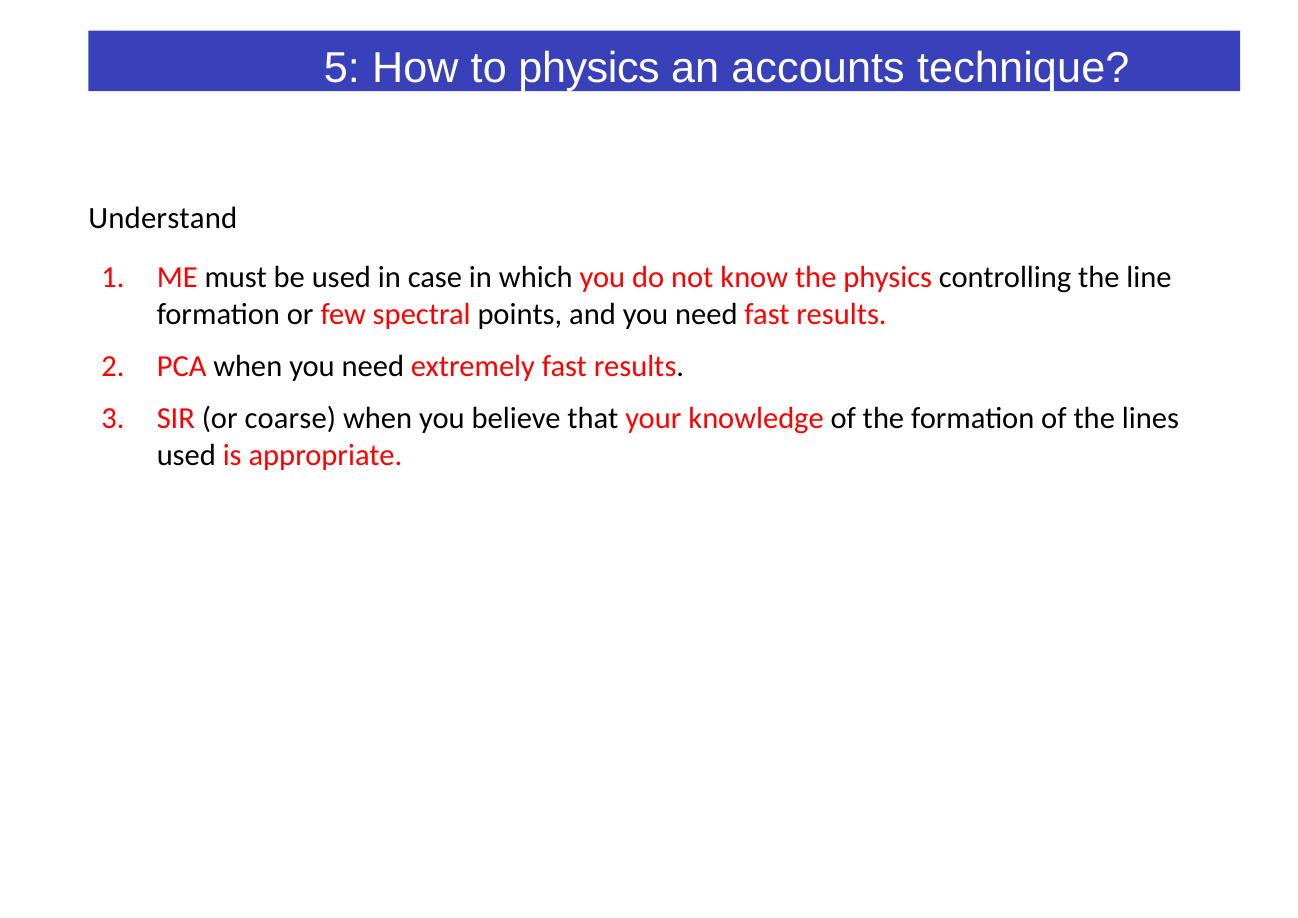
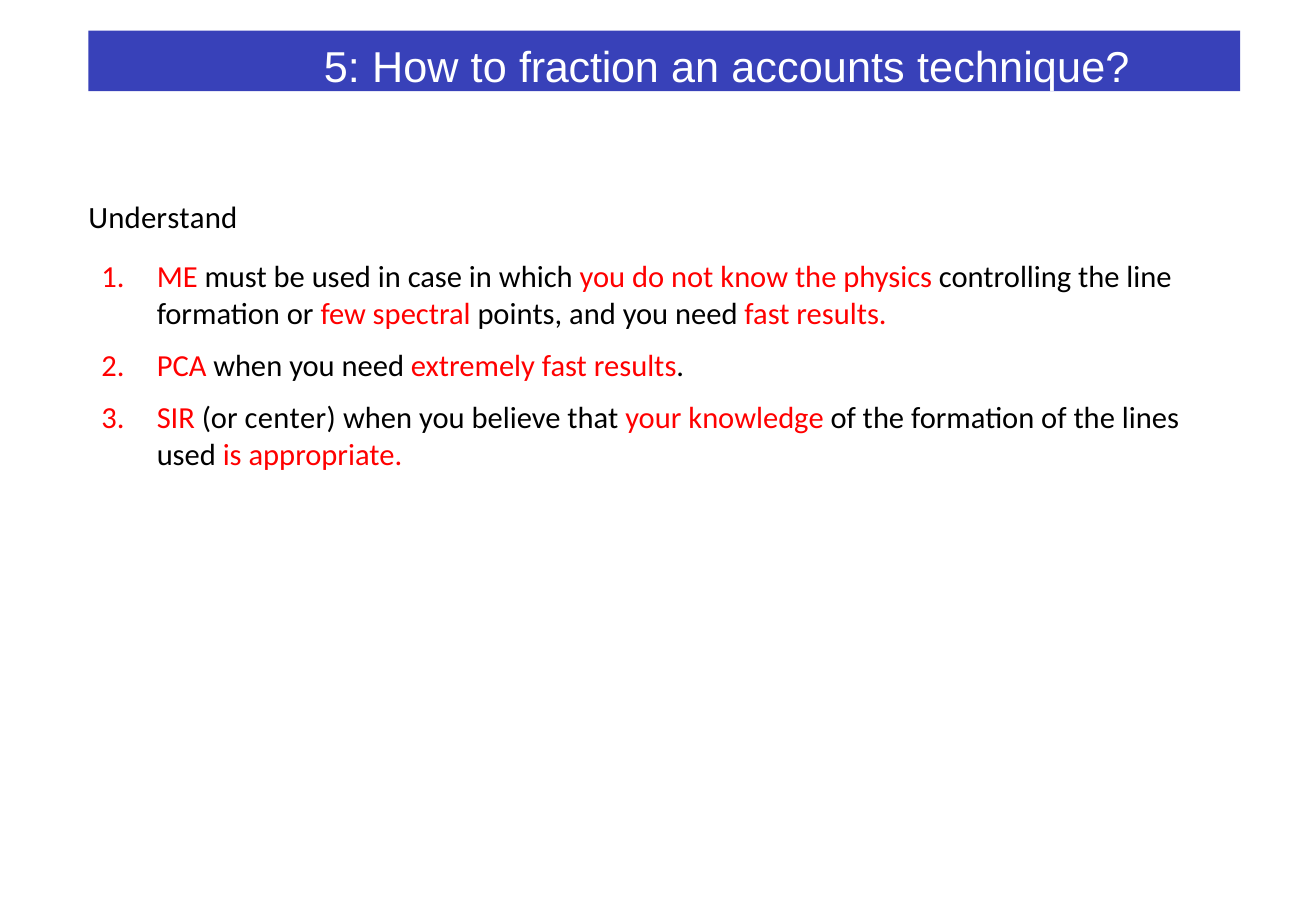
to physics: physics -> fraction (589, 68)
coarse: coarse -> center (290, 418)
